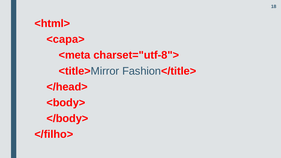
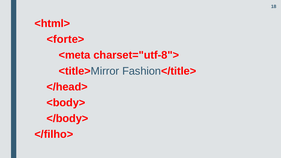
<capa>: <capa> -> <forte> (66, 39)
